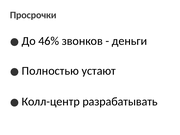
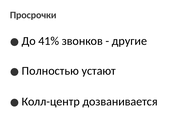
46%: 46% -> 41% (49, 41)
деньги: деньги -> другие (129, 41)
разрабатывать: разрабатывать -> дозванивается (120, 102)
